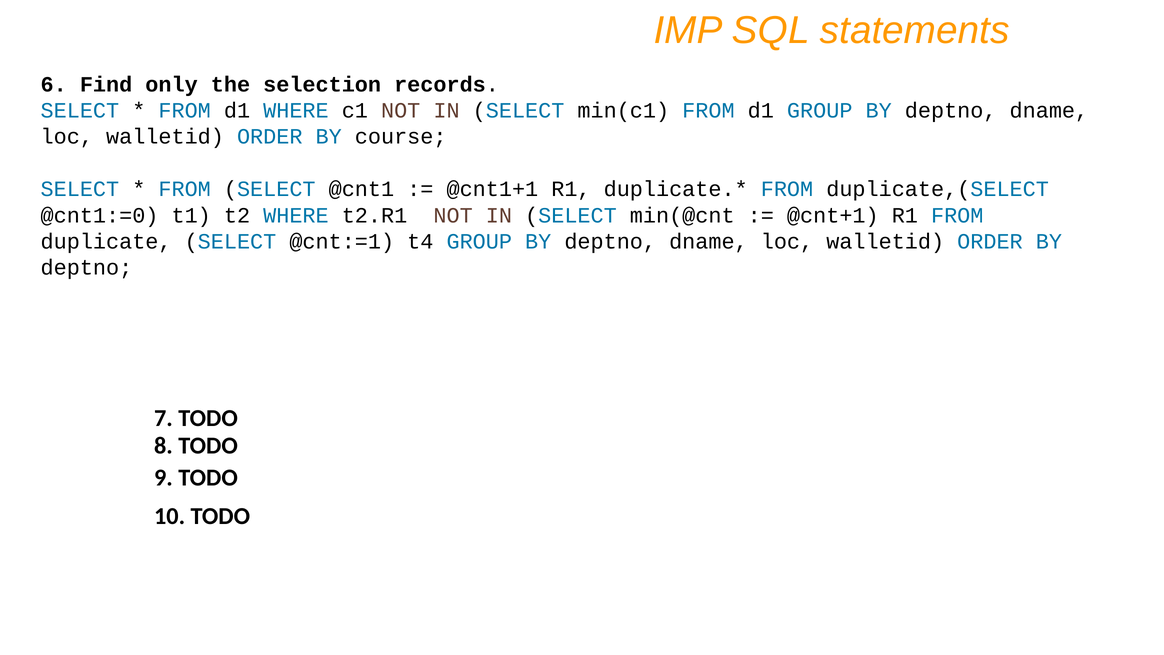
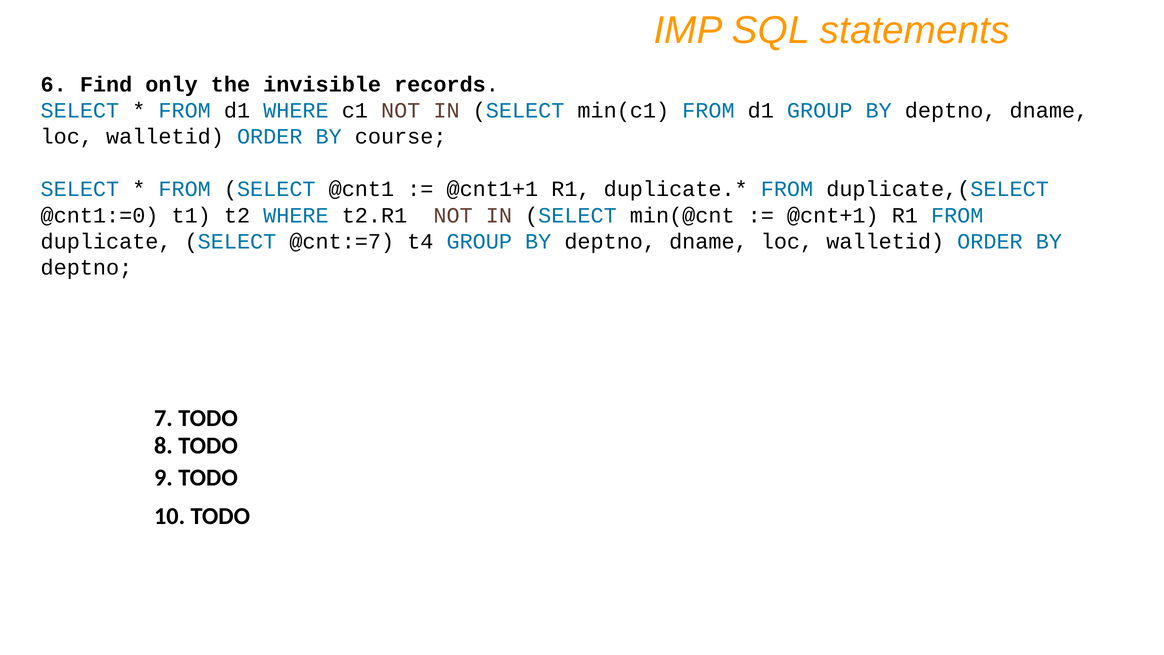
selection: selection -> invisible (322, 84)
@cnt:=1: @cnt:=1 -> @cnt:=7 (342, 241)
